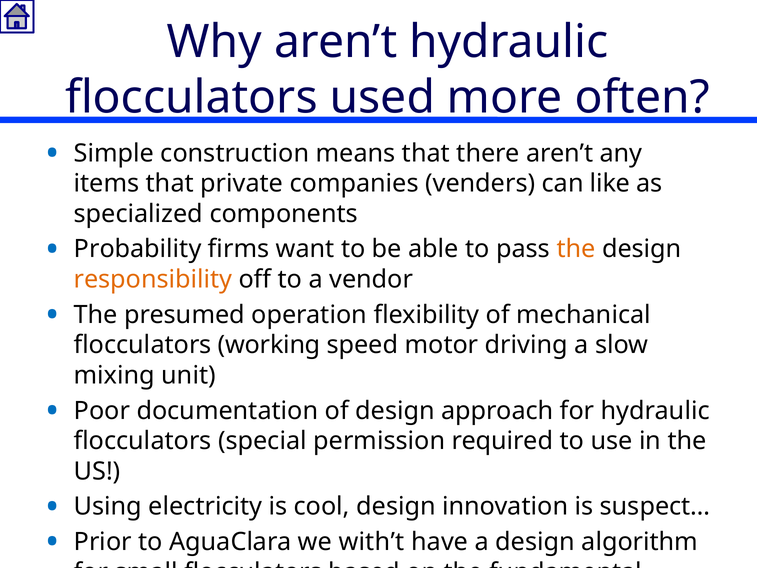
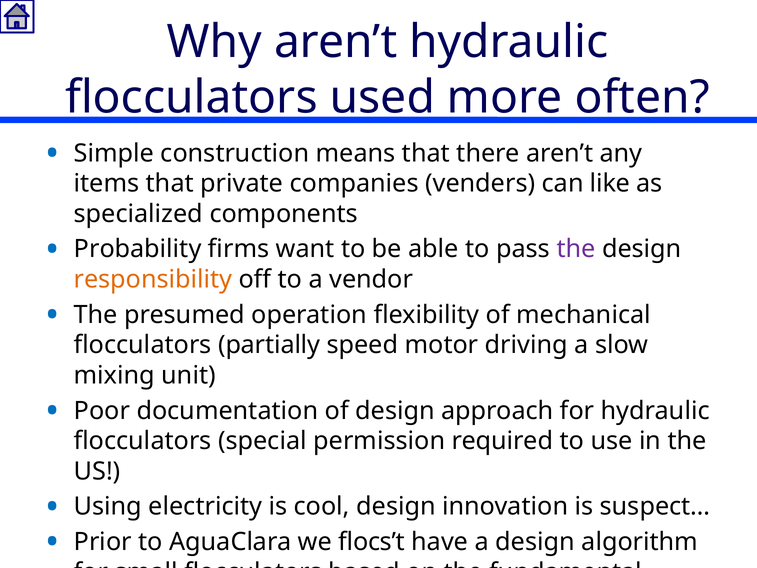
the colour: orange -> purple (576, 249)
working: working -> partially (269, 345)
with’t: with’t -> flocs’t (372, 542)
